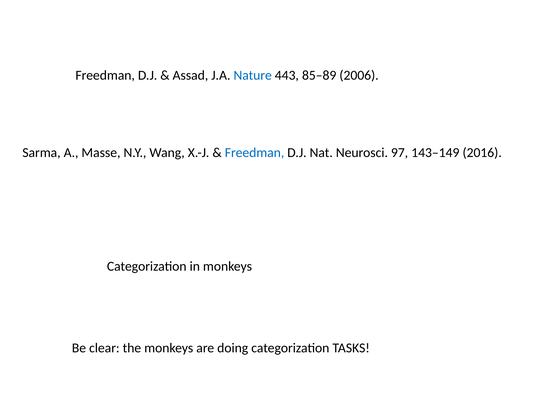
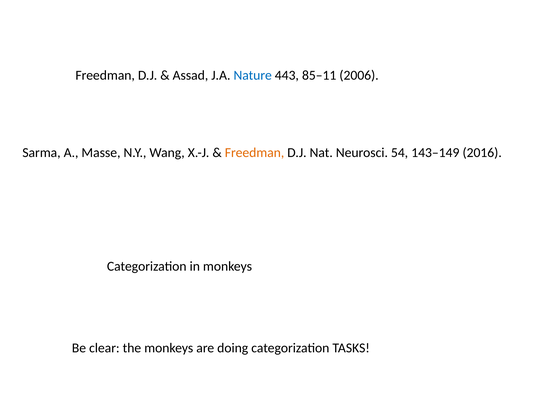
85–89: 85–89 -> 85–11 (319, 75)
Freedman colour: blue -> orange (255, 153)
97: 97 -> 54 (400, 153)
